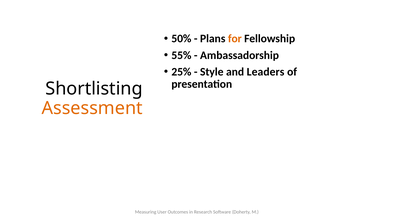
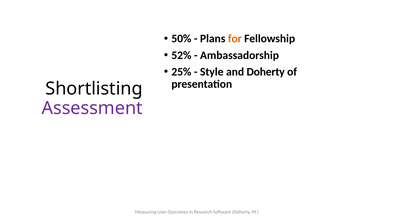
55%: 55% -> 52% (181, 55)
and Leaders: Leaders -> Doherty (266, 72)
Assessment colour: orange -> purple (92, 108)
